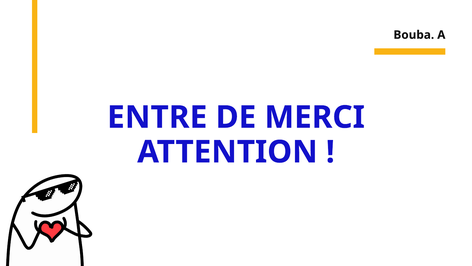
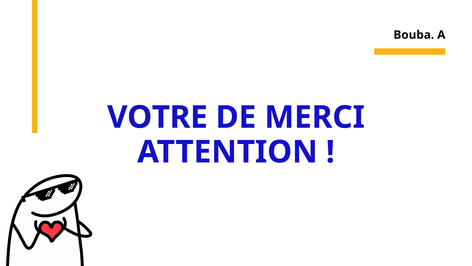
ENTRE: ENTRE -> VOTRE (157, 117)
